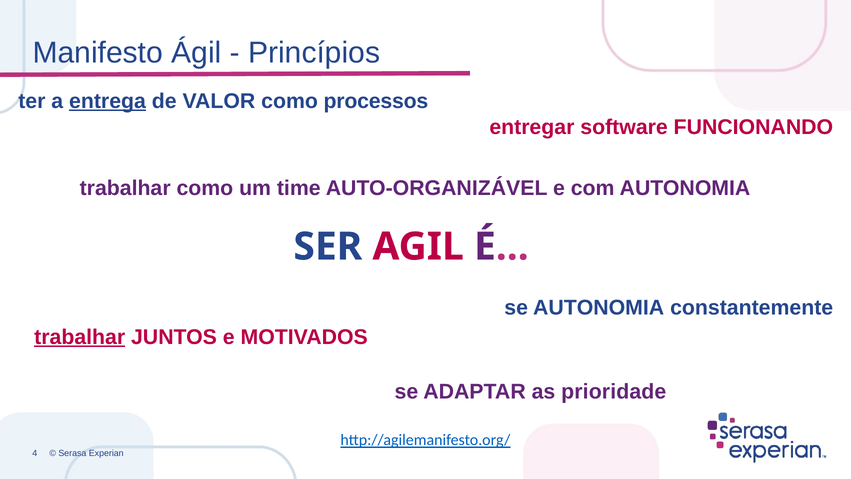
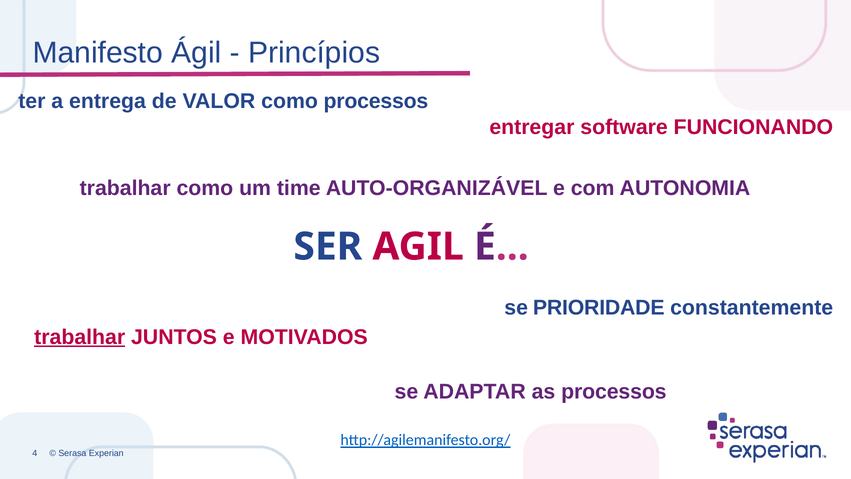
entrega underline: present -> none (108, 101)
se AUTONOMIA: AUTONOMIA -> PRIORIDADE (599, 307)
as prioridade: prioridade -> processos (614, 392)
